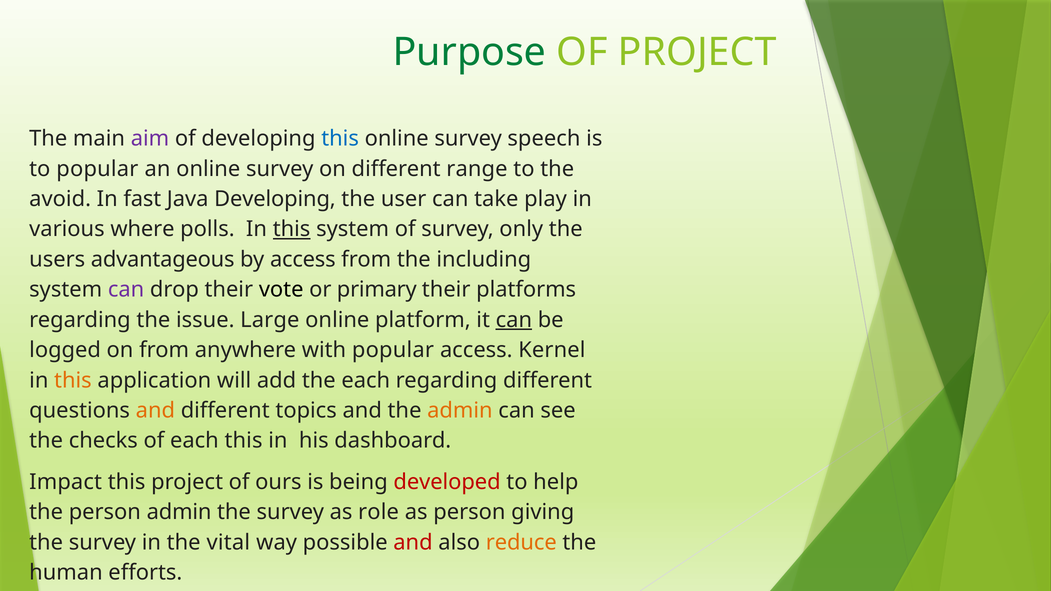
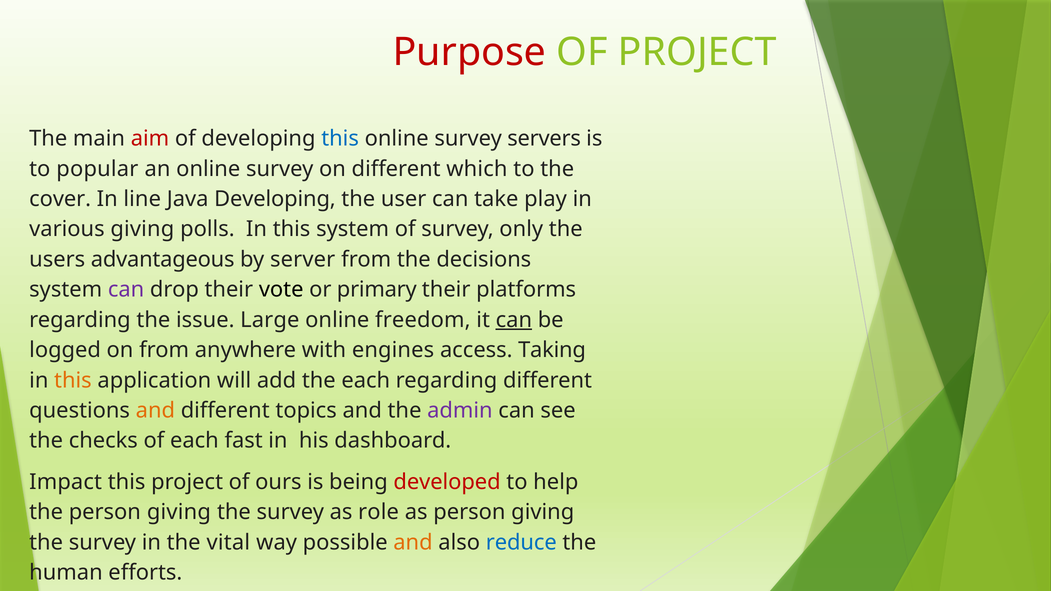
Purpose colour: green -> red (469, 52)
aim colour: purple -> red (150, 139)
speech: speech -> servers (544, 139)
range: range -> which (477, 169)
avoid: avoid -> cover (60, 199)
fast: fast -> line (142, 199)
various where: where -> giving (142, 229)
this underline: present -> none (292, 229)
by access: access -> server (303, 260)
including: including -> decisions (484, 260)
platform: platform -> freedom (423, 320)
with popular: popular -> engines (393, 350)
Kernel: Kernel -> Taking (552, 350)
admin colour: orange -> purple (460, 411)
each this: this -> fast (244, 441)
the person admin: admin -> giving (179, 512)
and colour: red -> orange (413, 543)
reduce colour: orange -> blue (521, 543)
